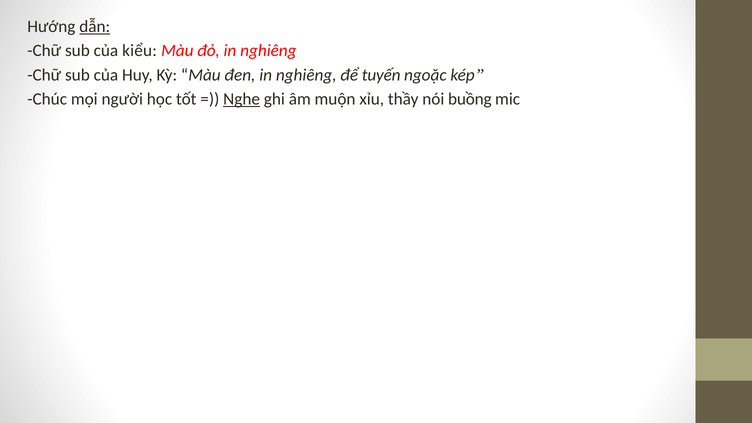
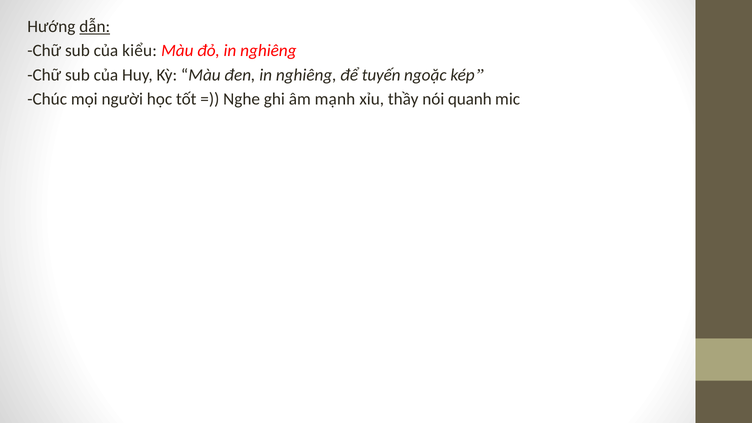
Nghe underline: present -> none (242, 99)
muộn: muộn -> mạnh (335, 99)
buồng: buồng -> quanh (470, 99)
